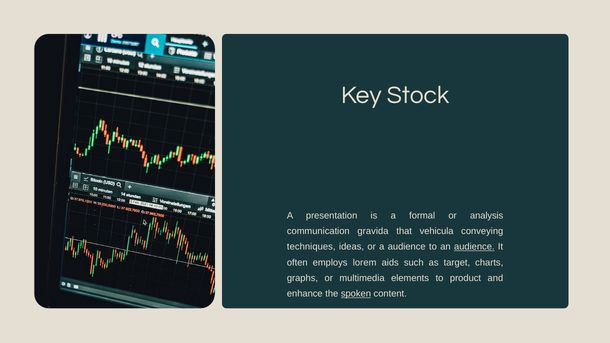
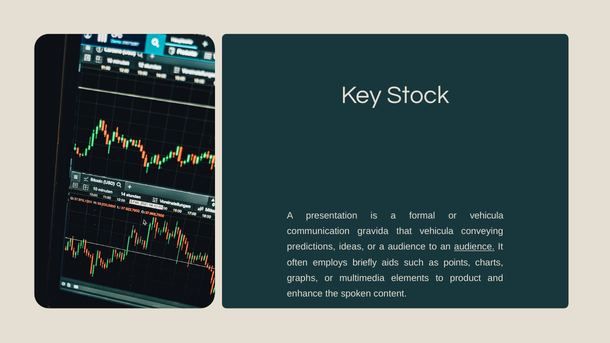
or analysis: analysis -> vehicula (487, 216)
techniques: techniques -> predictions (311, 247)
lorem: lorem -> briefly (365, 263)
target: target -> points (457, 263)
spoken underline: present -> none (356, 294)
